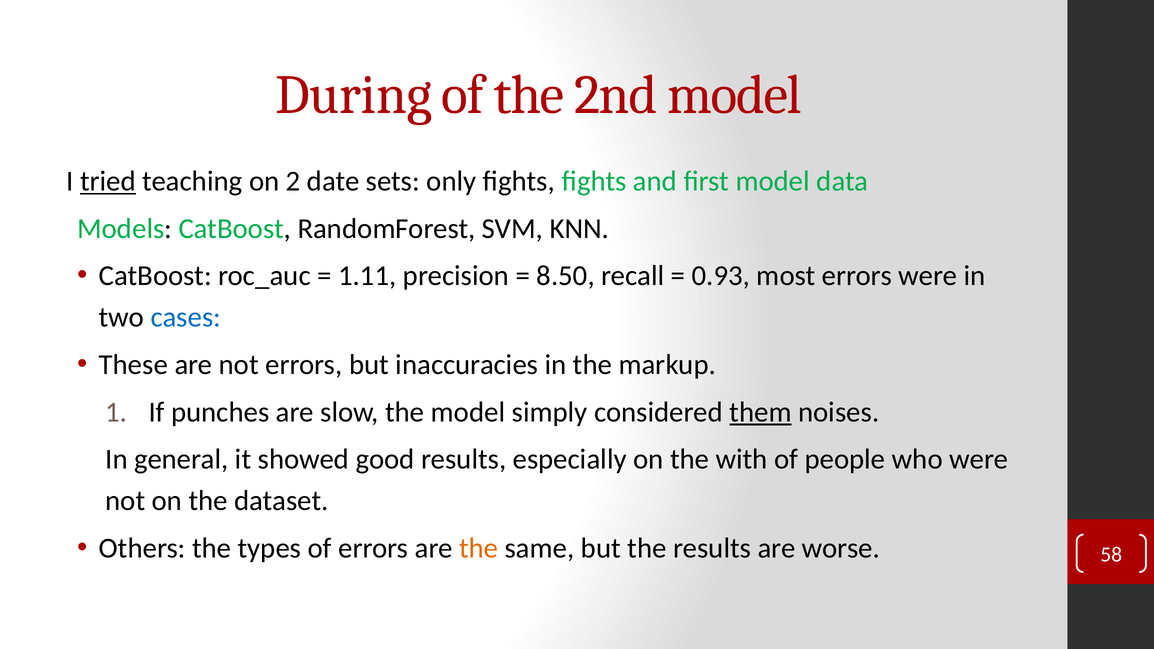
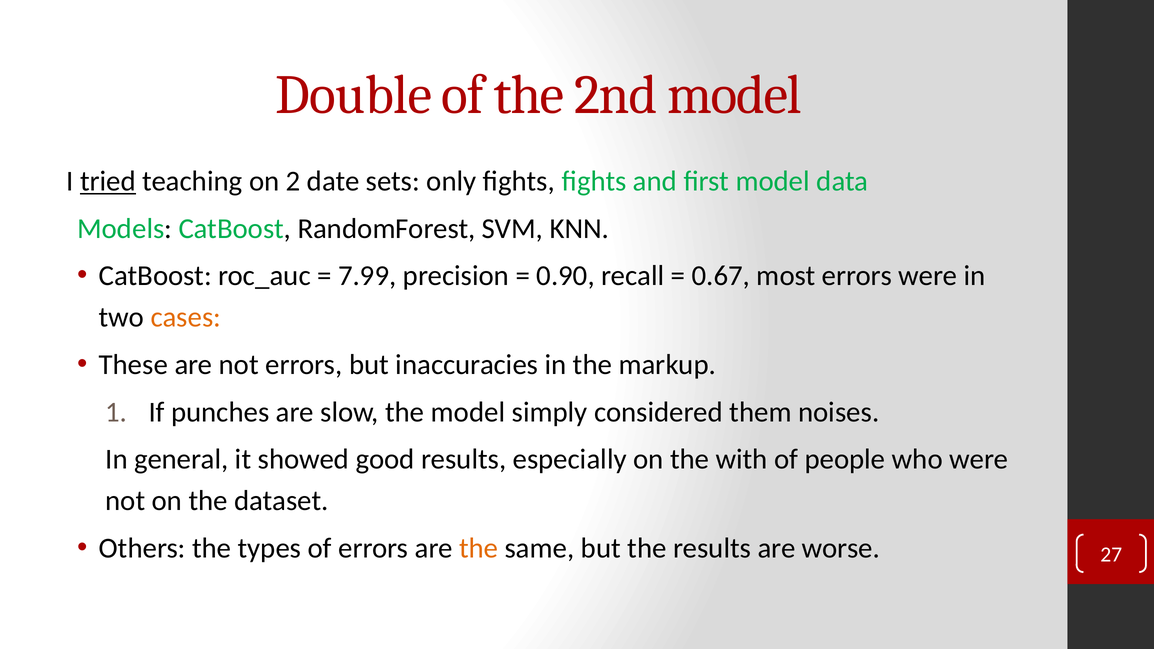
During: During -> Double (354, 95)
1.11: 1.11 -> 7.99 (367, 276)
8.50: 8.50 -> 0.90 (566, 276)
0.93: 0.93 -> 0.67 (721, 276)
cases colour: blue -> orange (186, 318)
them underline: present -> none (761, 412)
58: 58 -> 27 (1111, 555)
